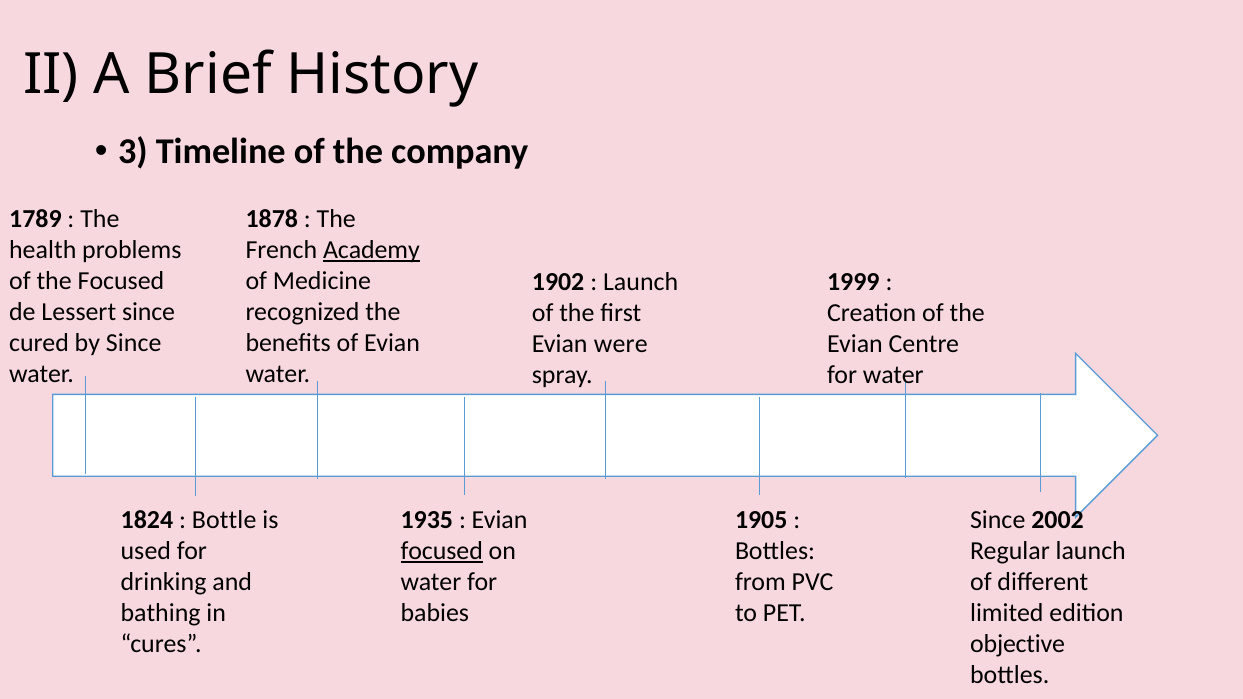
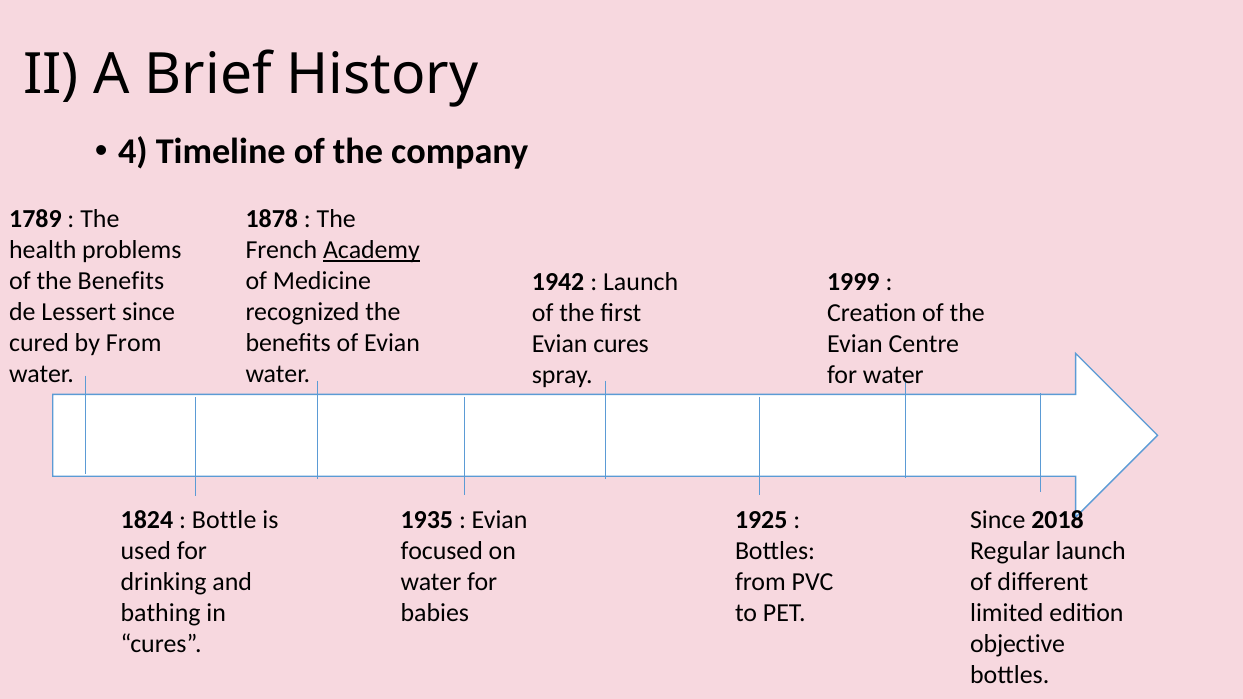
3: 3 -> 4 (133, 152)
of the Focused: Focused -> Benefits (121, 281)
1902: 1902 -> 1942 (558, 282)
by Since: Since -> From (134, 343)
Evian were: were -> cures (621, 344)
1905: 1905 -> 1925 (761, 520)
2002: 2002 -> 2018 (1058, 520)
focused underline: present -> none (442, 551)
